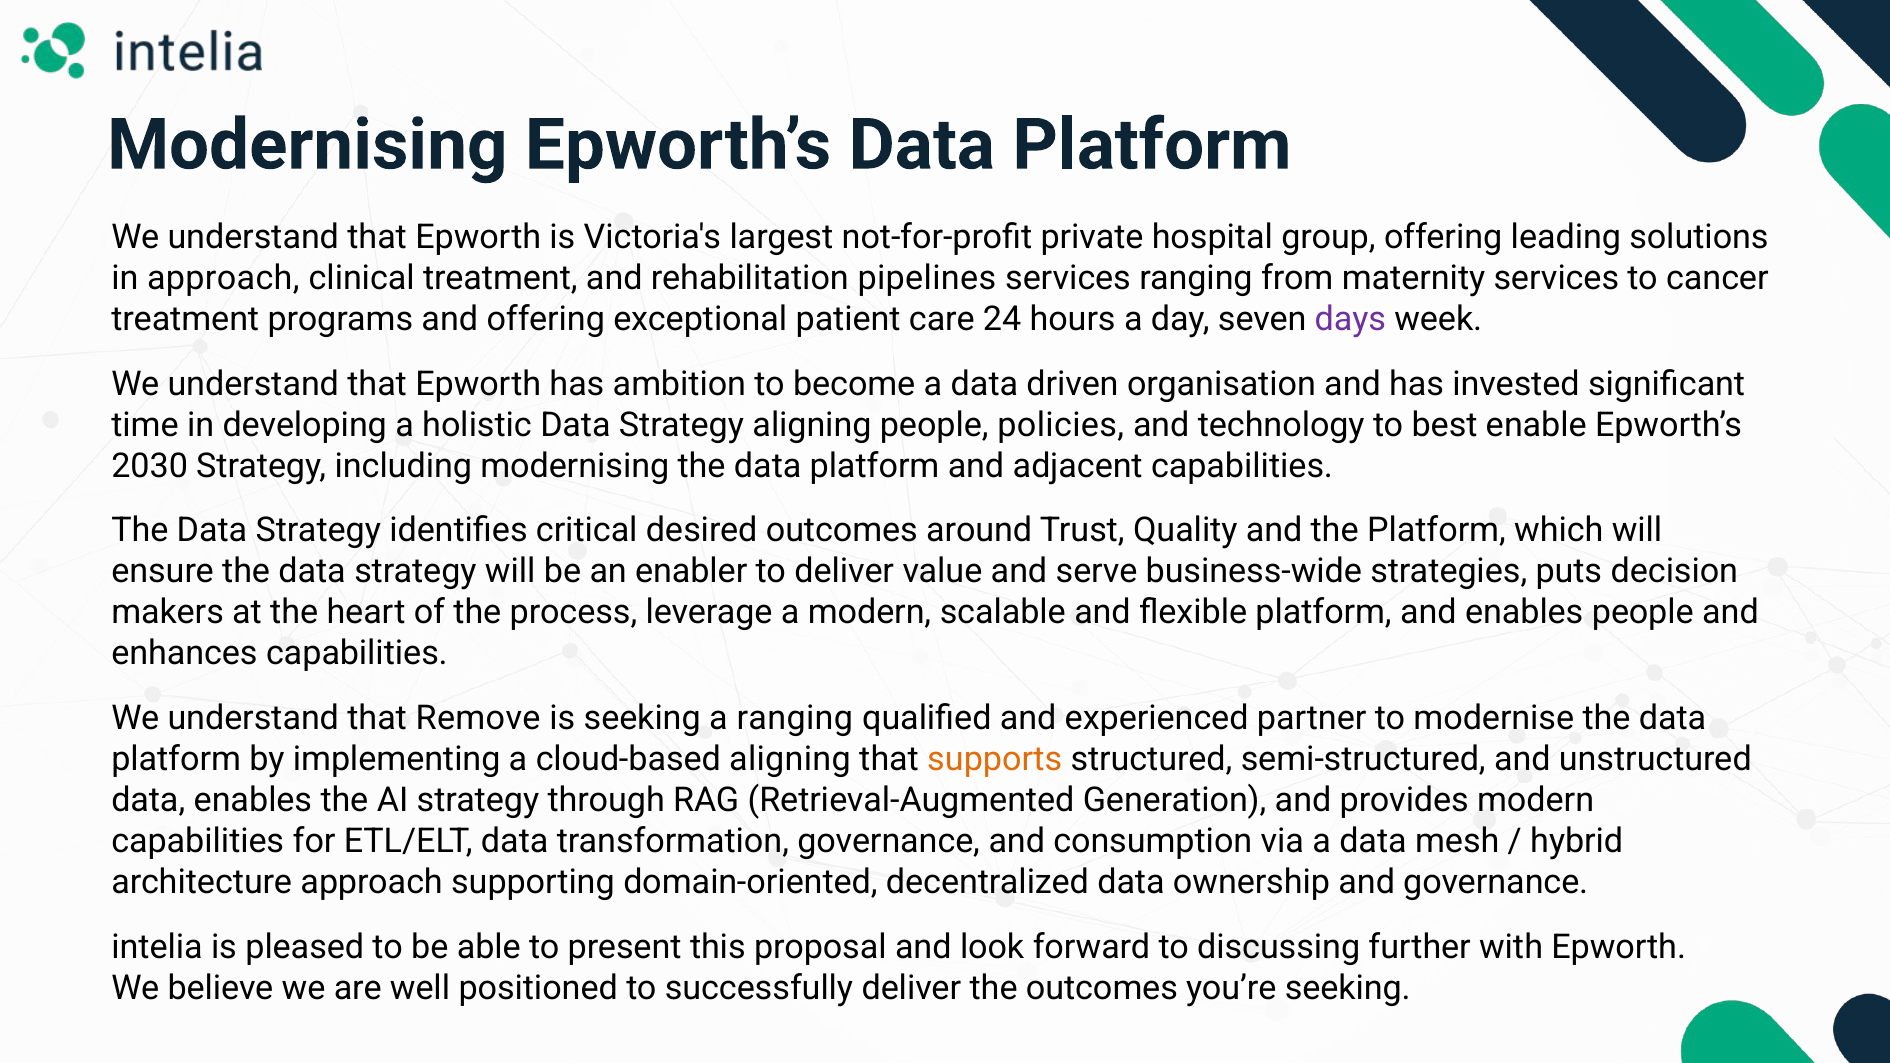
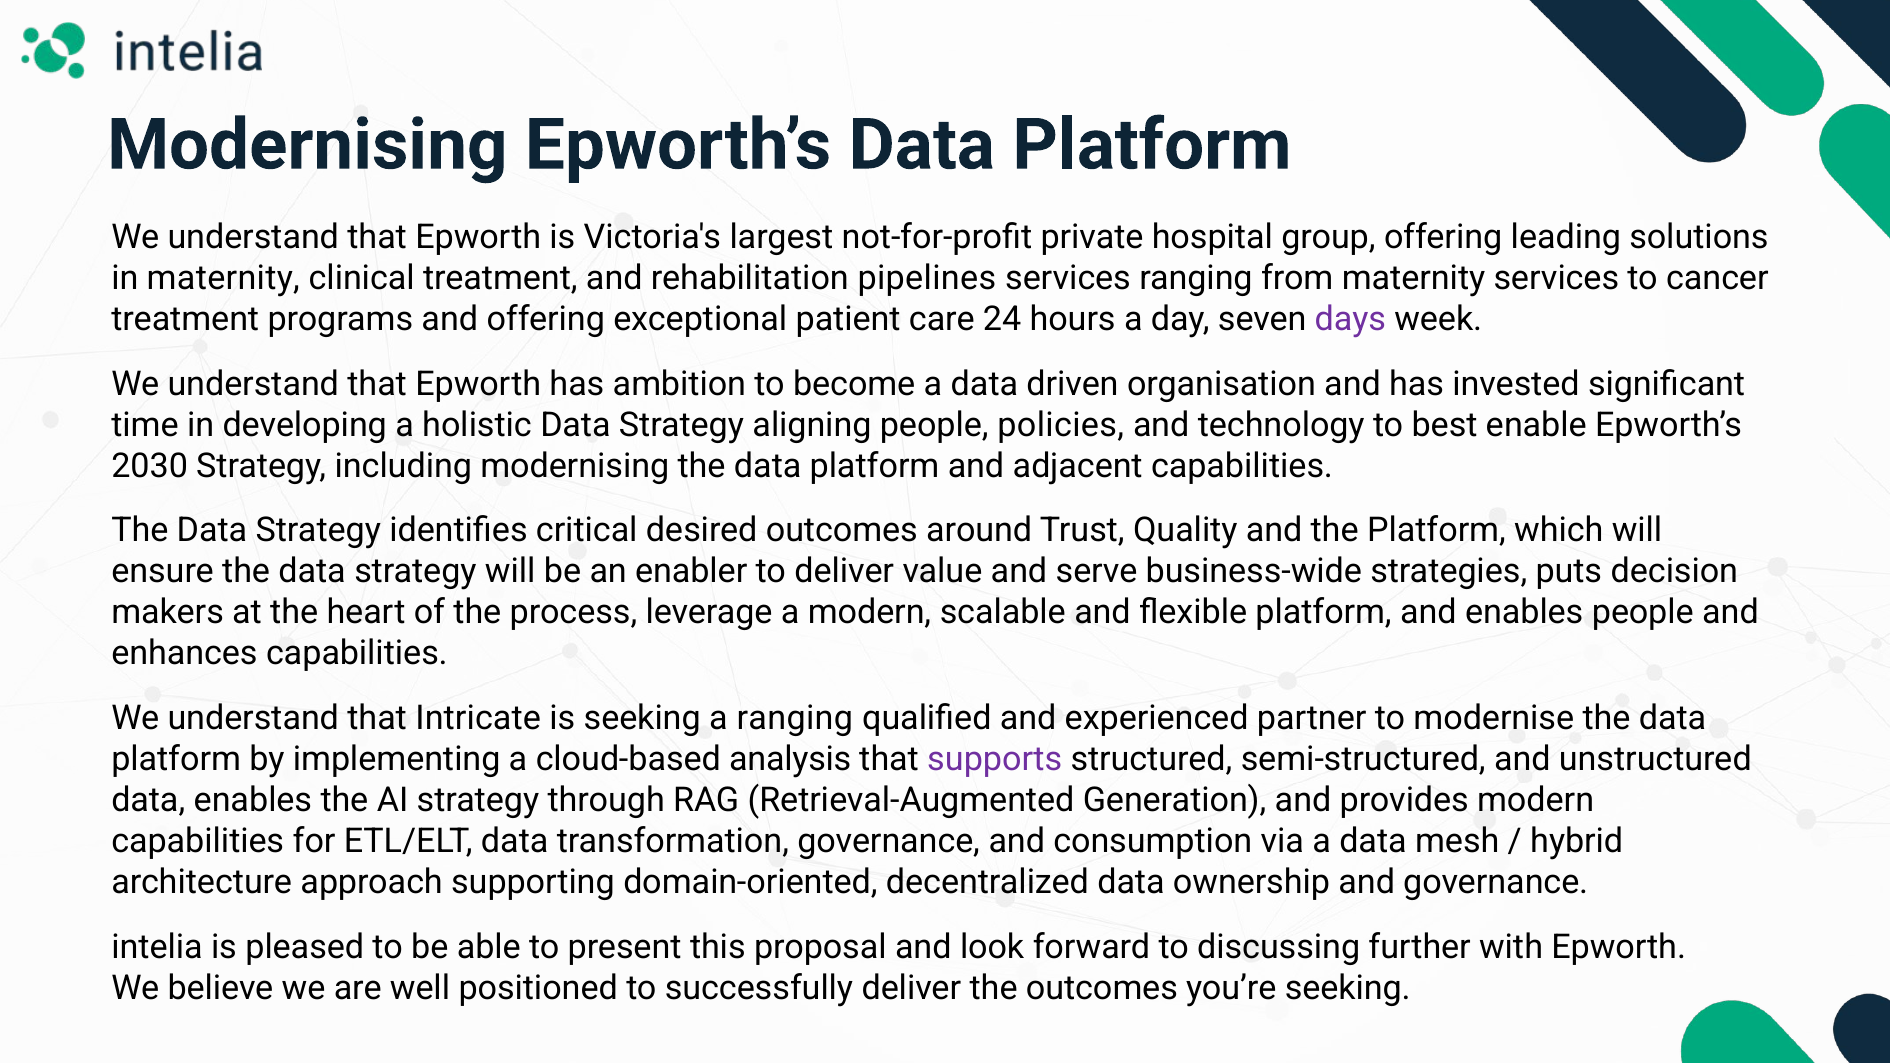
in approach: approach -> maternity (223, 278)
Remove: Remove -> Intricate (478, 718)
cloud-based aligning: aligning -> analysis (790, 759)
supports colour: orange -> purple (995, 759)
